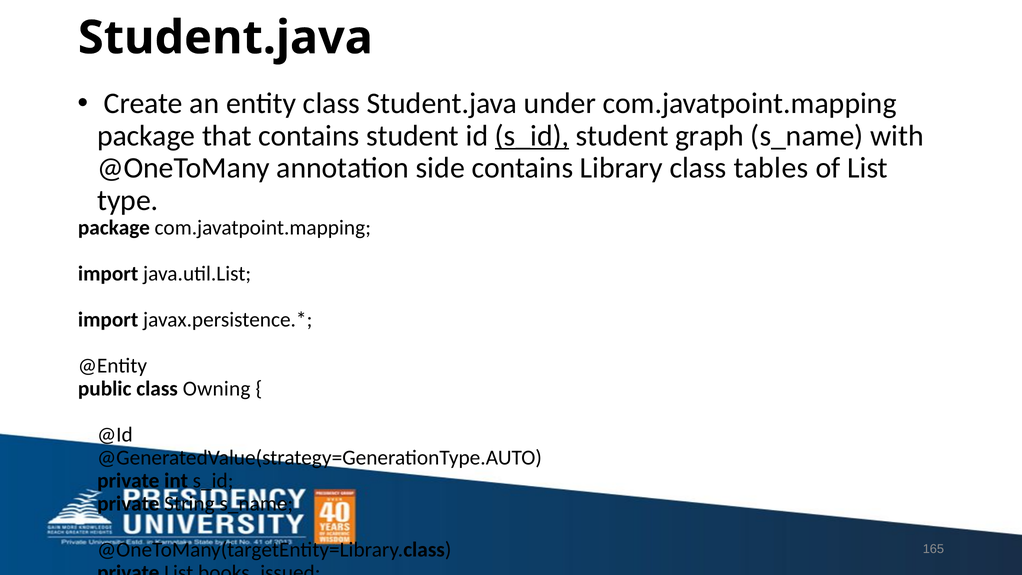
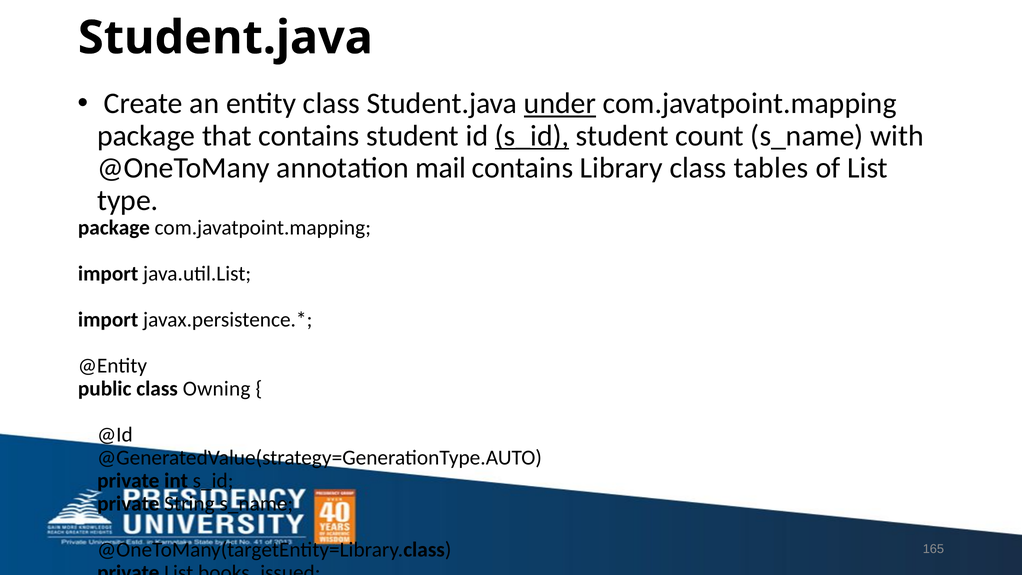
under underline: none -> present (560, 104)
graph: graph -> count (710, 136)
side: side -> mail (441, 168)
